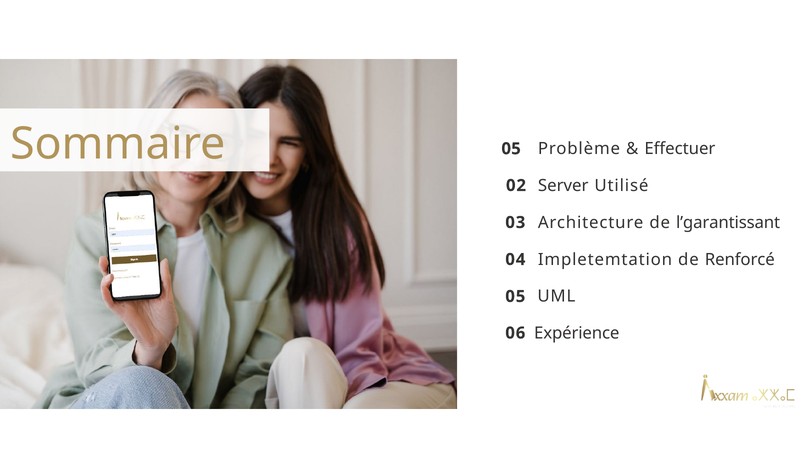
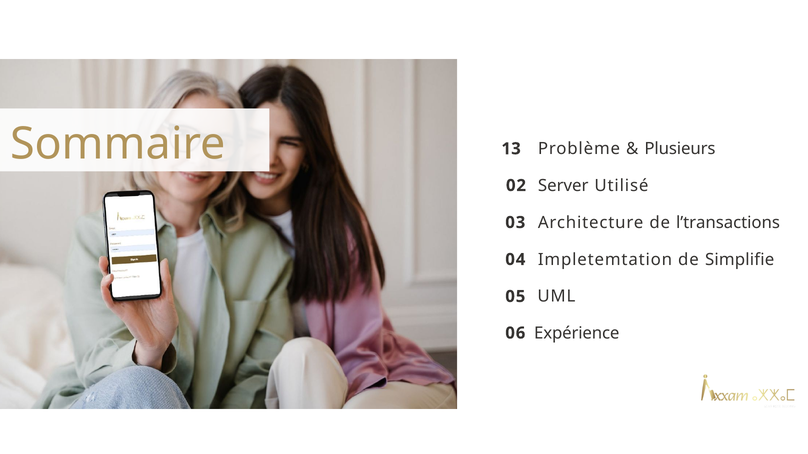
Sommaire 05: 05 -> 13 (511, 149)
Effectuer: Effectuer -> Plusieurs (680, 149)
l’garantissant: l’garantissant -> l’transactions (728, 223)
Renforcé: Renforcé -> Simplifie (740, 260)
